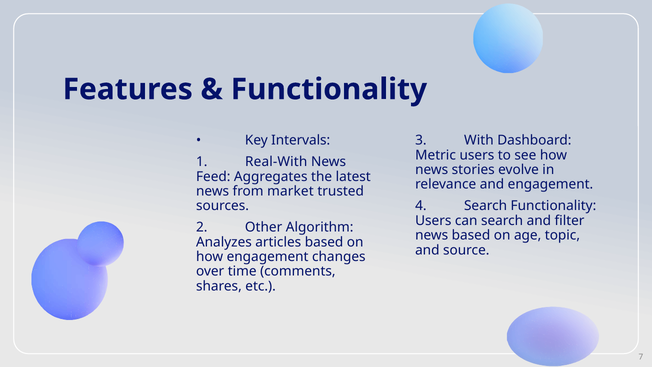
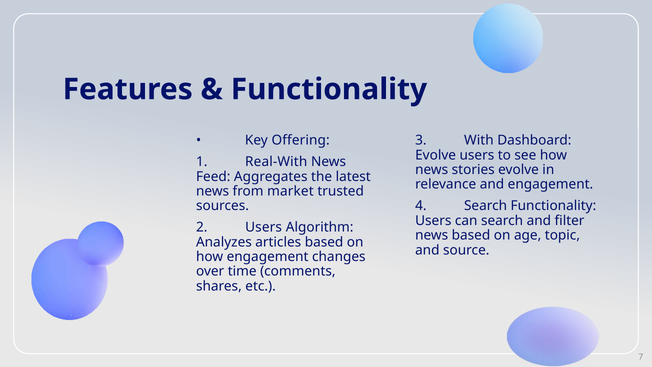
Intervals: Intervals -> Offering (301, 140)
Metric: Metric -> Evolve (436, 155)
2 Other: Other -> Users (264, 227)
